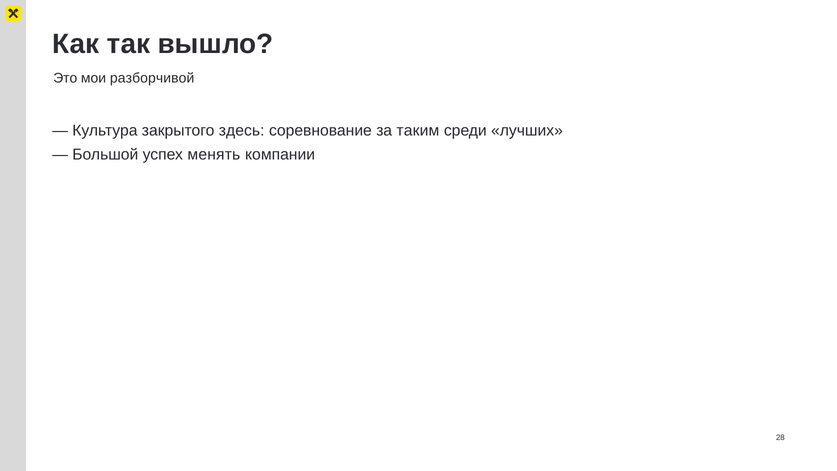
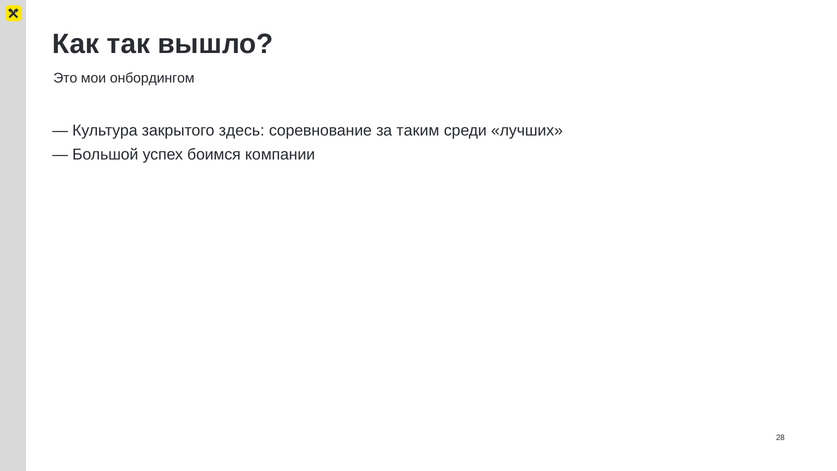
разборчивой: разборчивой -> онбордингом (152, 78)
менять: менять -> боимся (214, 154)
